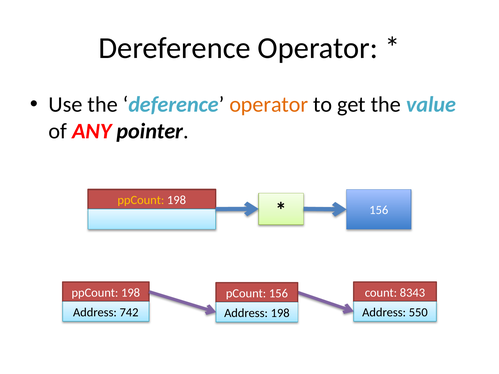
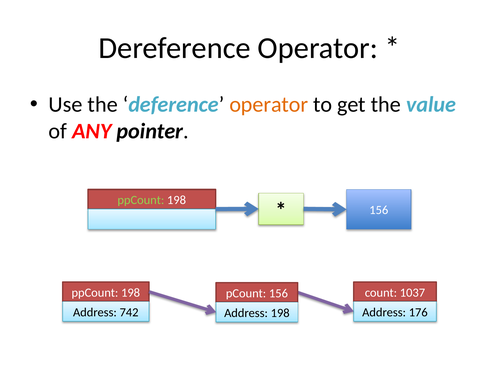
ppCount colour: yellow -> light green (141, 200)
8343: 8343 -> 1037 (412, 293)
550: 550 -> 176 (418, 313)
